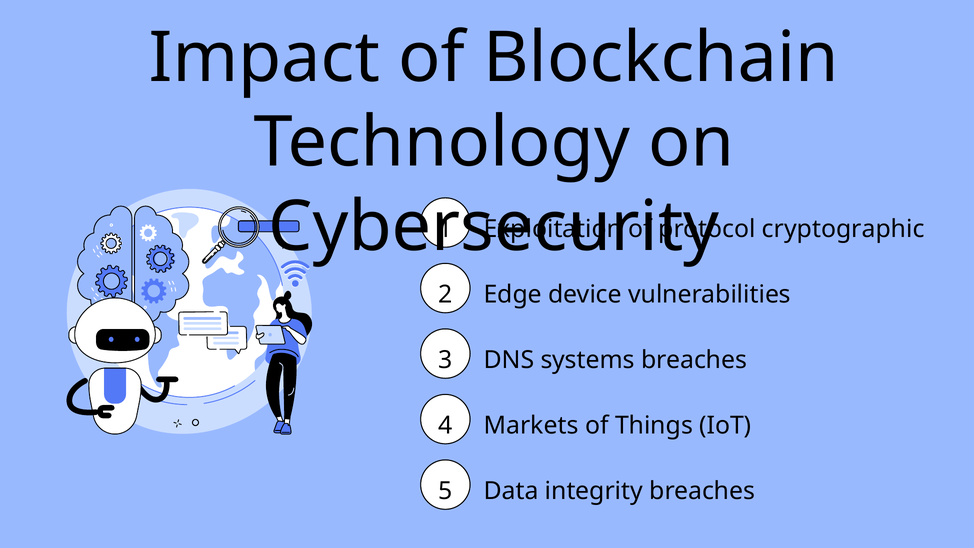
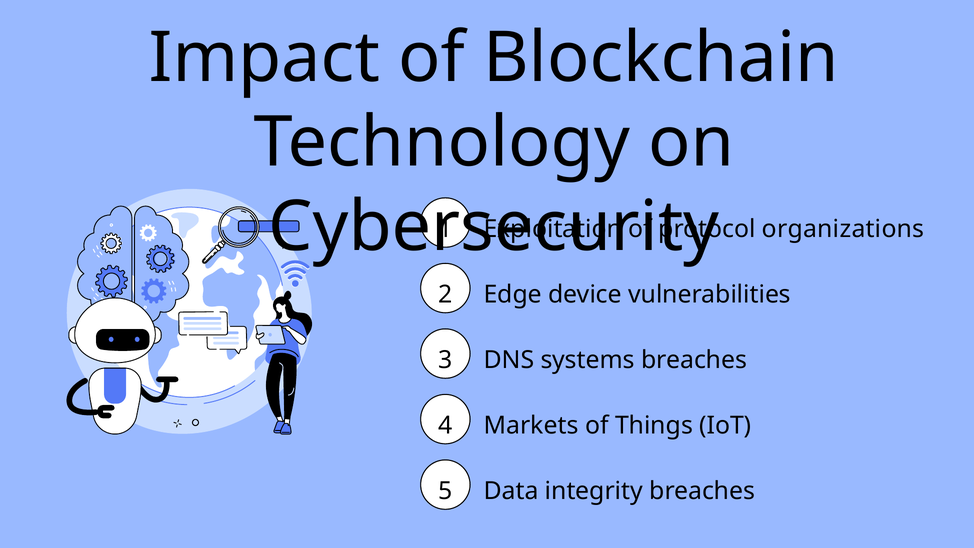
cryptographic: cryptographic -> organizations (843, 229)
